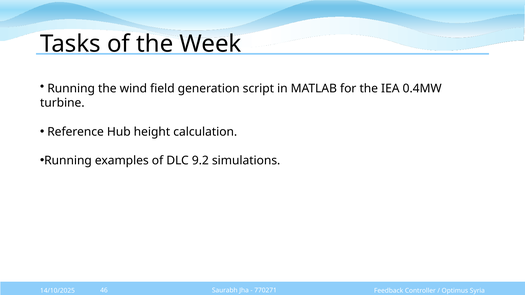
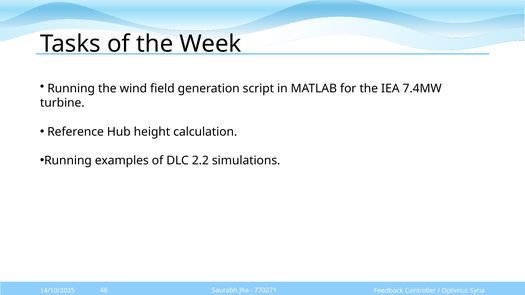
0.4MW: 0.4MW -> 7.4MW (422, 89)
9.2: 9.2 -> 2.2 (200, 161)
